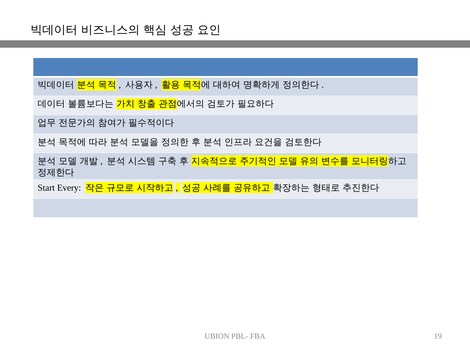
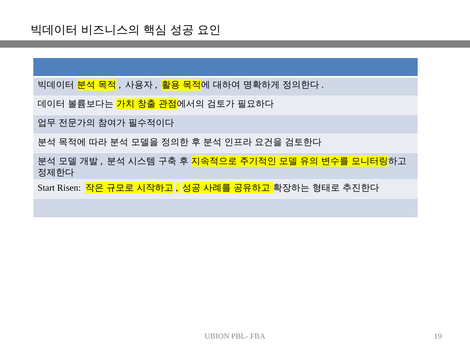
Every: Every -> Risen (69, 188)
